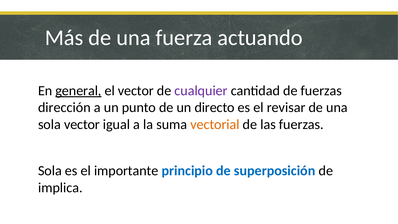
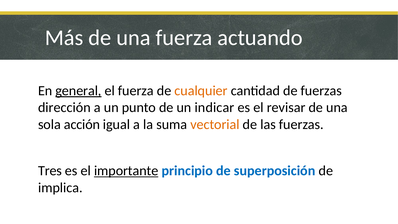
el vector: vector -> fuerza (136, 91)
cualquier colour: purple -> orange (201, 91)
directo: directo -> indicar (214, 108)
sola vector: vector -> acción (82, 124)
Sola: Sola -> Tres (50, 171)
importante underline: none -> present (126, 171)
